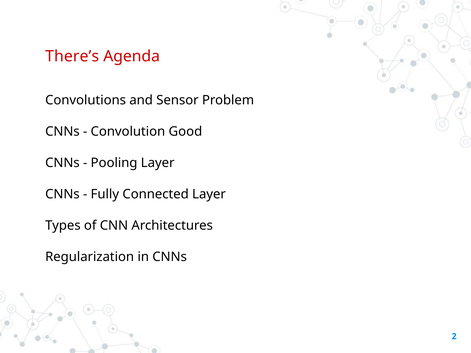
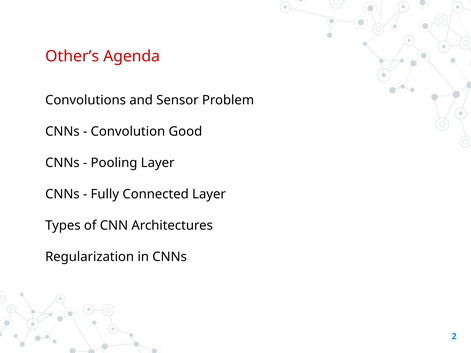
There’s: There’s -> Other’s (72, 56)
